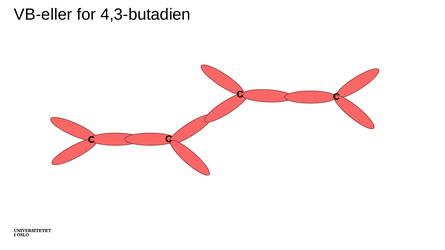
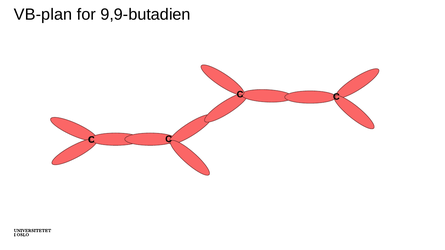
VB-eller: VB-eller -> VB-plan (43, 15)
4,3-butadien: 4,3-butadien -> 9,9-butadien (146, 15)
